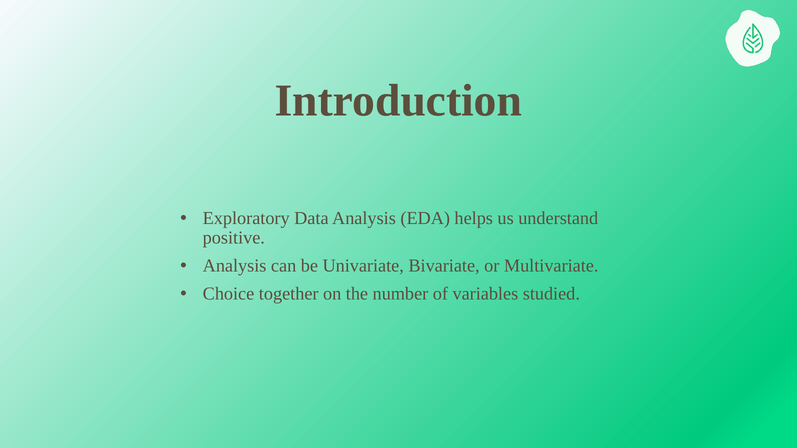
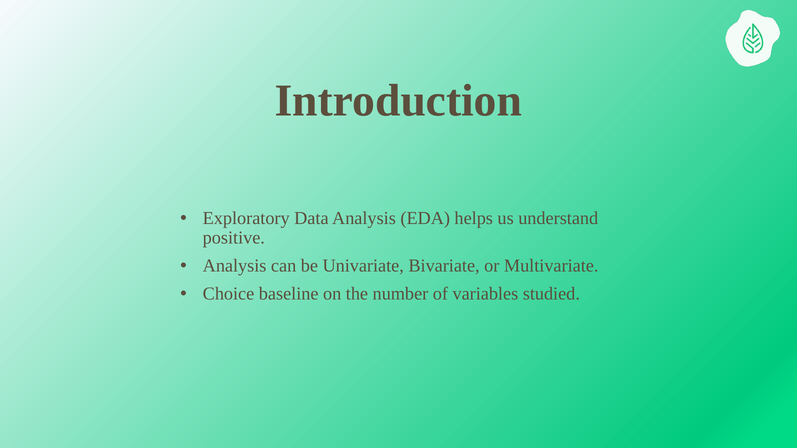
together: together -> baseline (289, 294)
